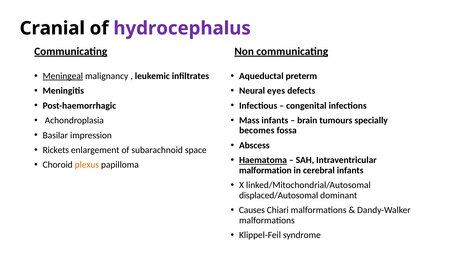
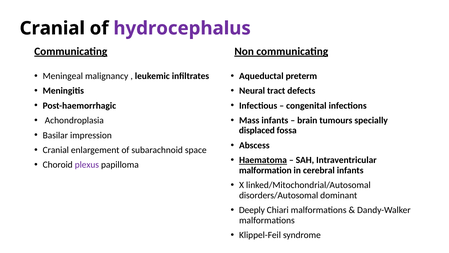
Meningeal underline: present -> none (63, 76)
eyes: eyes -> tract (276, 91)
becomes: becomes -> displaced (257, 130)
Rickets: Rickets -> Cranial (56, 150)
plexus colour: orange -> purple (87, 165)
displaced/Autosomal: displaced/Autosomal -> disorders/Autosomal (279, 195)
Causes: Causes -> Deeply (252, 210)
